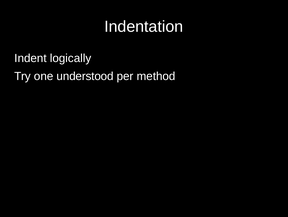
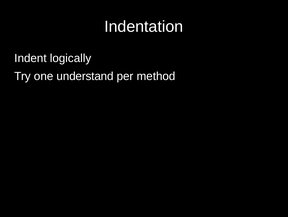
understood: understood -> understand (85, 76)
